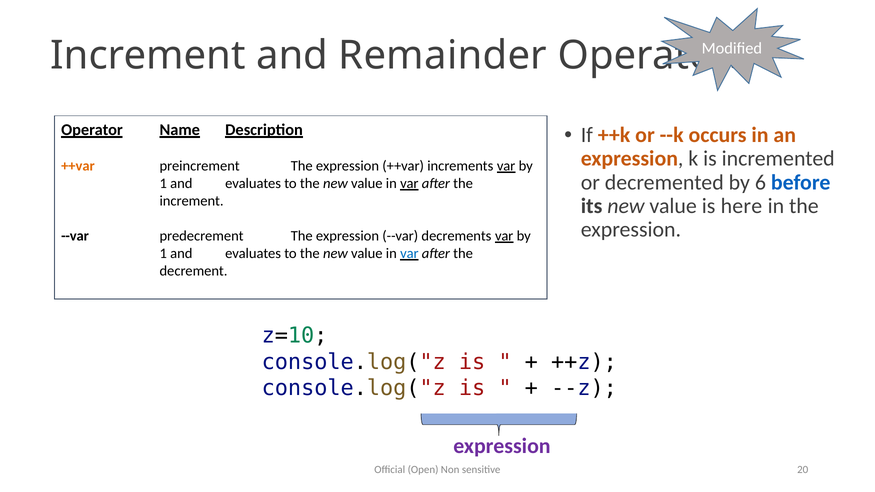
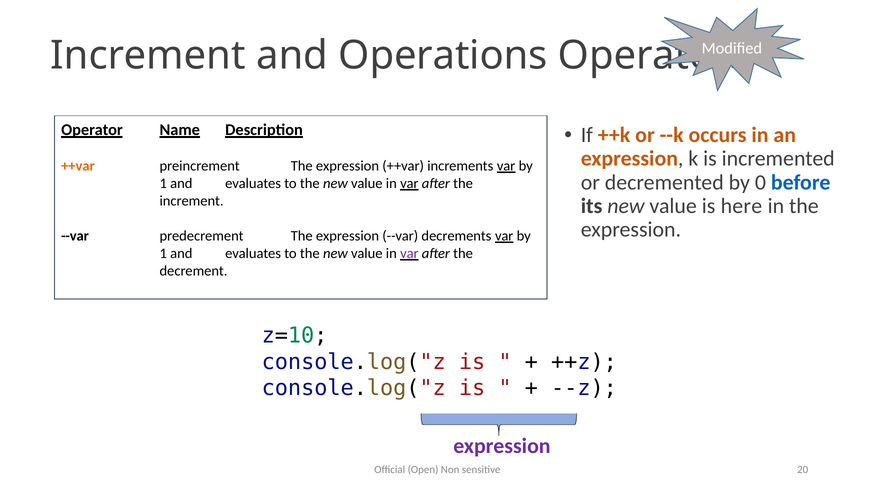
Remainder: Remainder -> Operations (443, 56)
6: 6 -> 0 (761, 182)
var colour: blue -> purple (409, 253)
